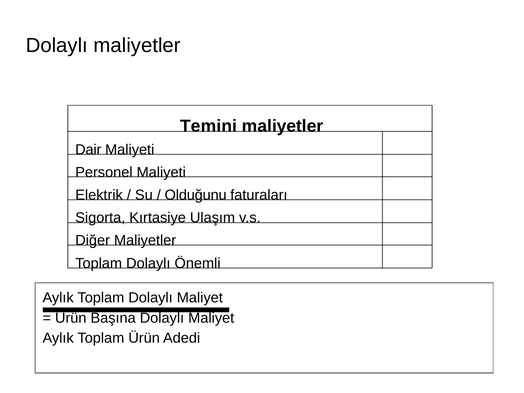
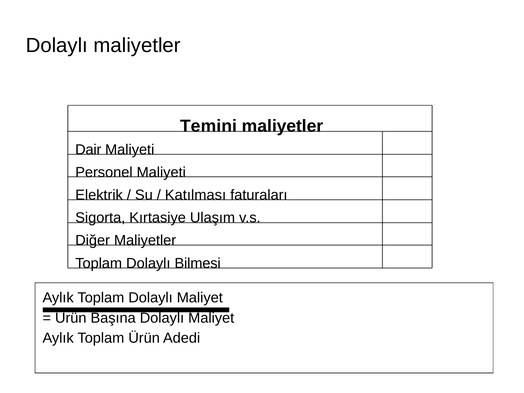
Olduğunu: Olduğunu -> Katılması (195, 195)
Önemli: Önemli -> Bilmesi (198, 263)
